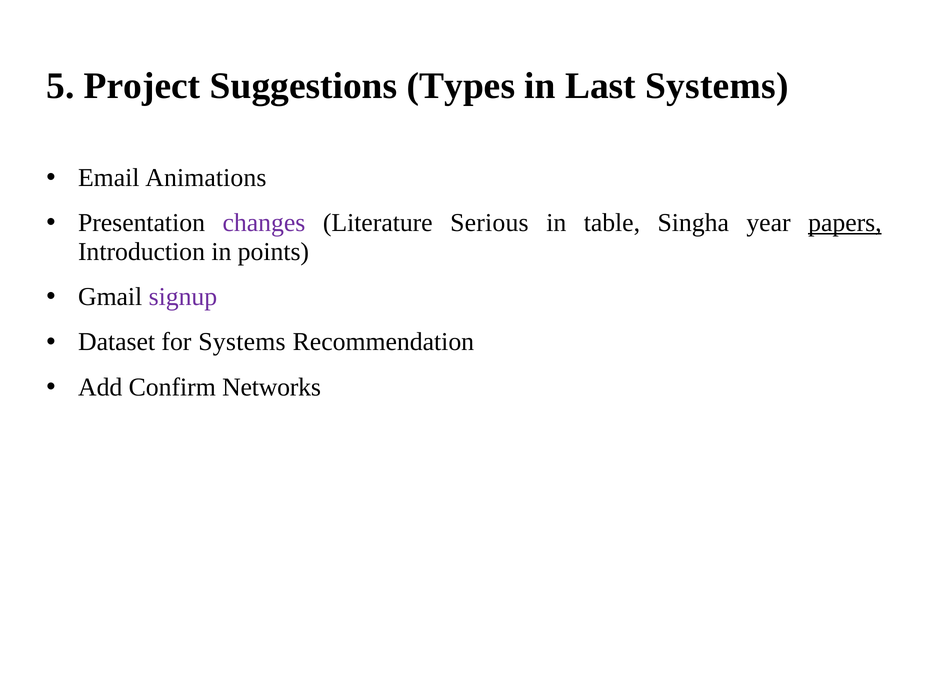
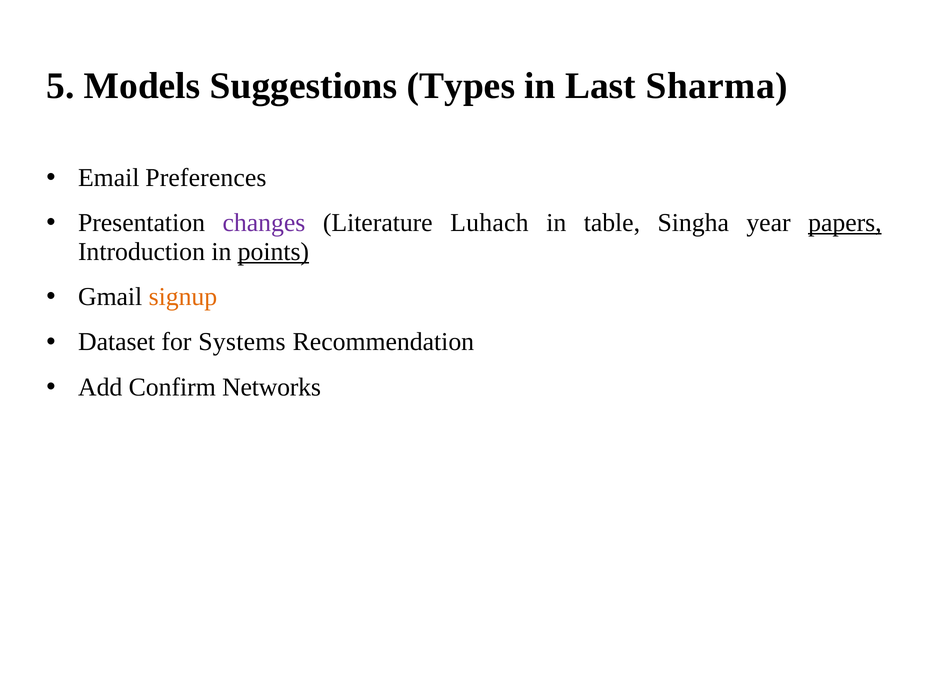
Project: Project -> Models (142, 86)
Last Systems: Systems -> Sharma (717, 86)
Animations: Animations -> Preferences (206, 178)
Serious: Serious -> Luhach (489, 223)
points underline: none -> present (273, 252)
signup colour: purple -> orange (183, 297)
